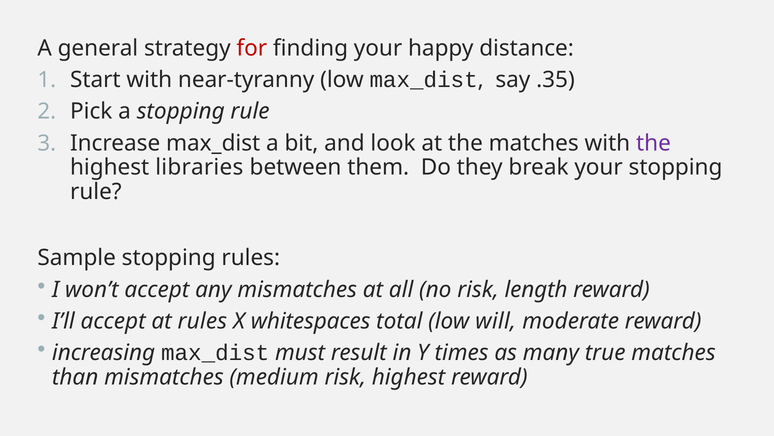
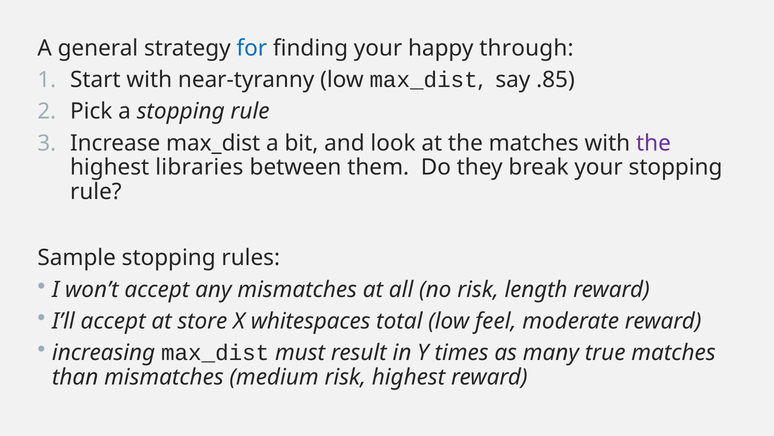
for colour: red -> blue (252, 48)
distance: distance -> through (526, 48)
.35: .35 -> .85 (555, 80)
at rules: rules -> store (202, 321)
will: will -> feel (496, 321)
